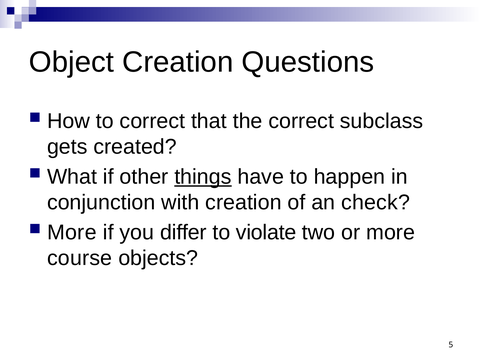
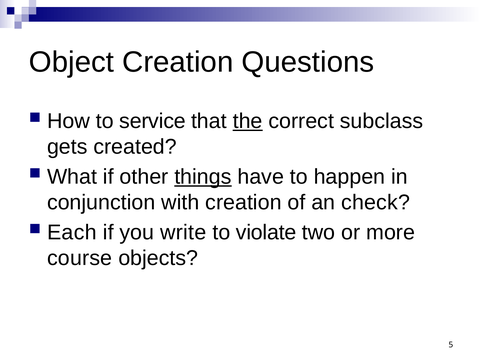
to correct: correct -> service (152, 121)
the underline: none -> present (248, 121)
More: More -> Each (72, 233)
differ: differ -> write (183, 233)
